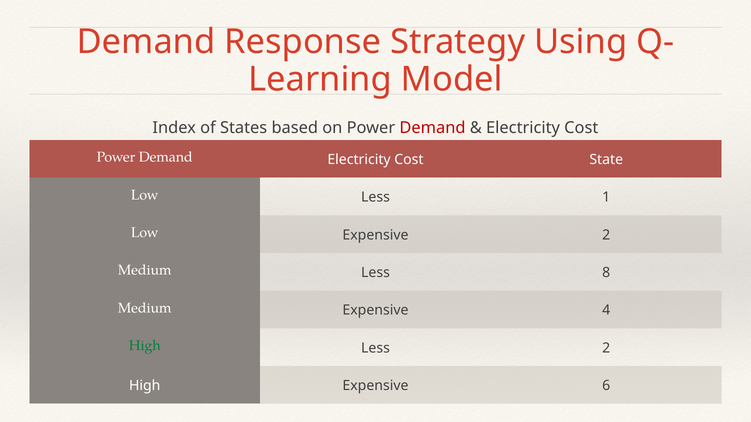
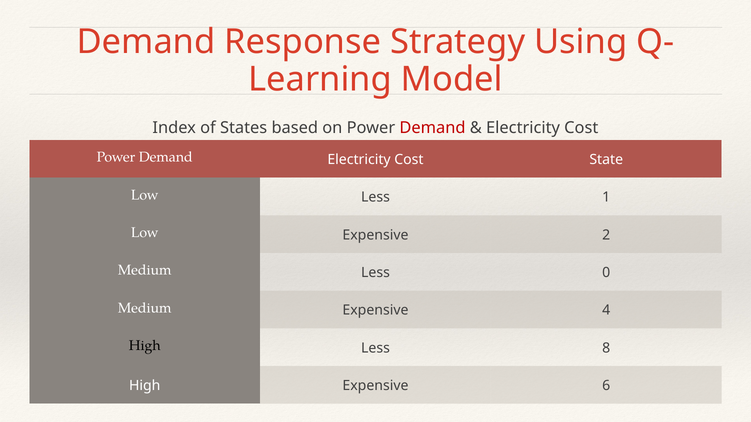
8: 8 -> 0 (606, 273)
High colour: green -> black (145, 346)
Less 2: 2 -> 8 (606, 348)
